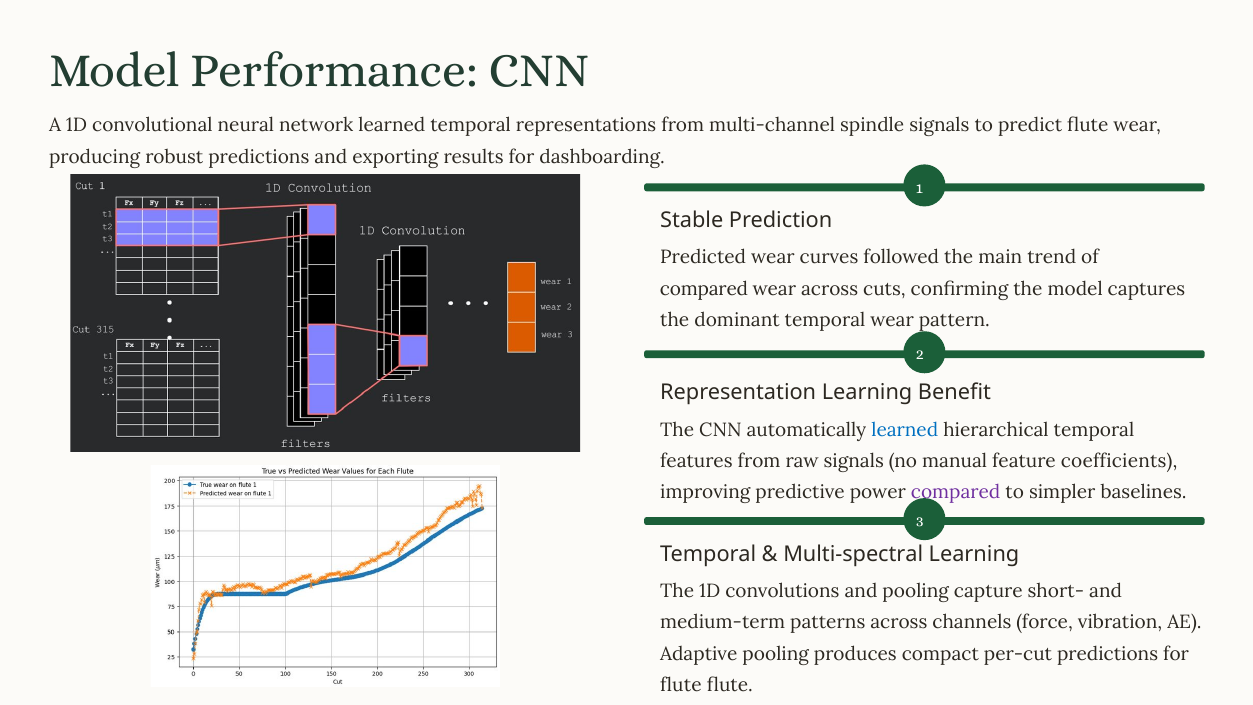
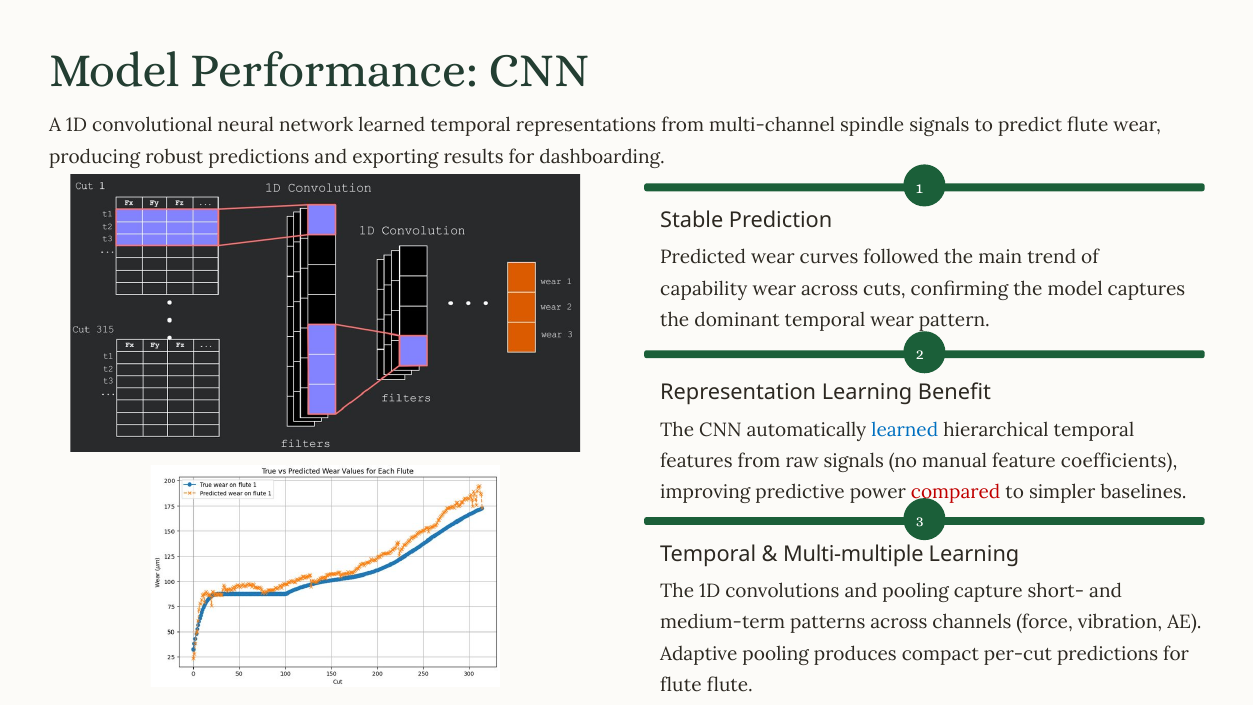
compared: compared -> capability (704, 289)
compared colour: purple -> red (956, 492)
Multi‑spectral: Multi‑spectral -> Multi‑multiple (853, 554)
